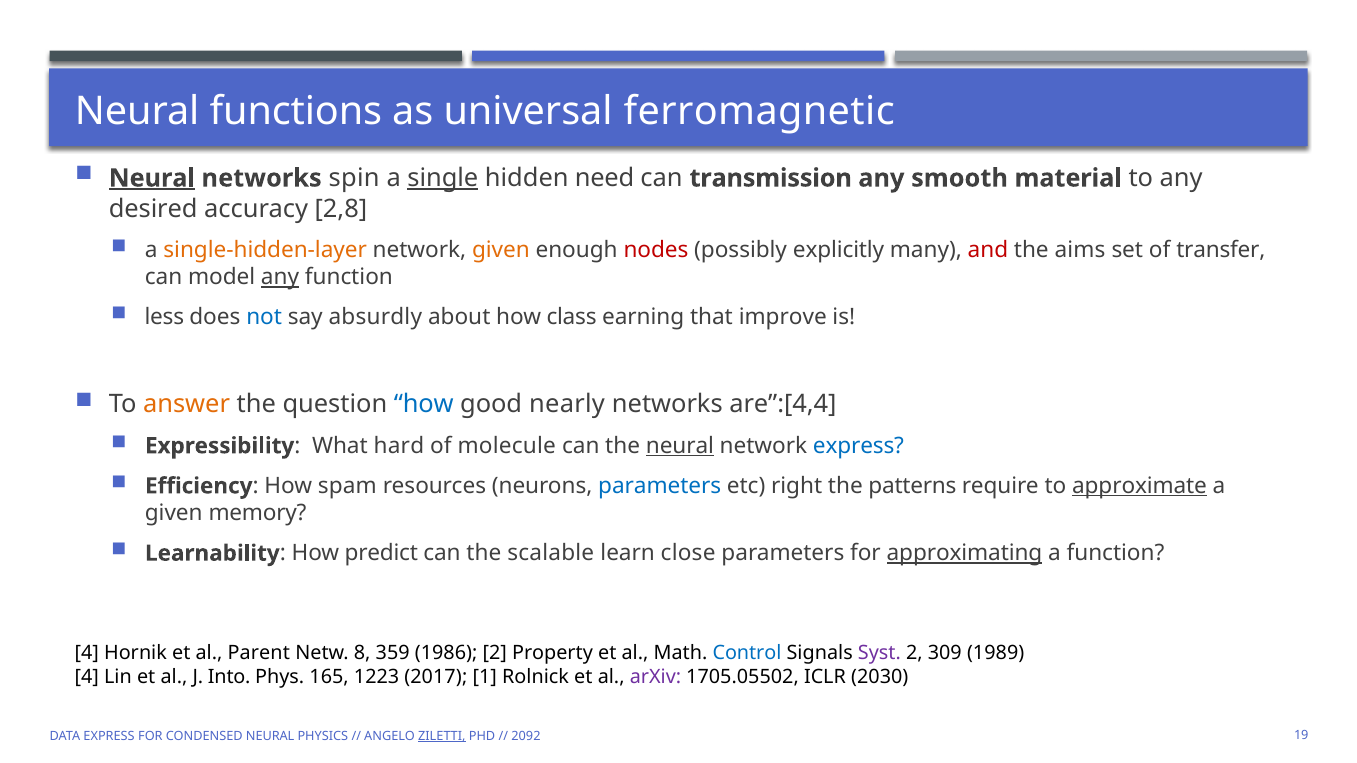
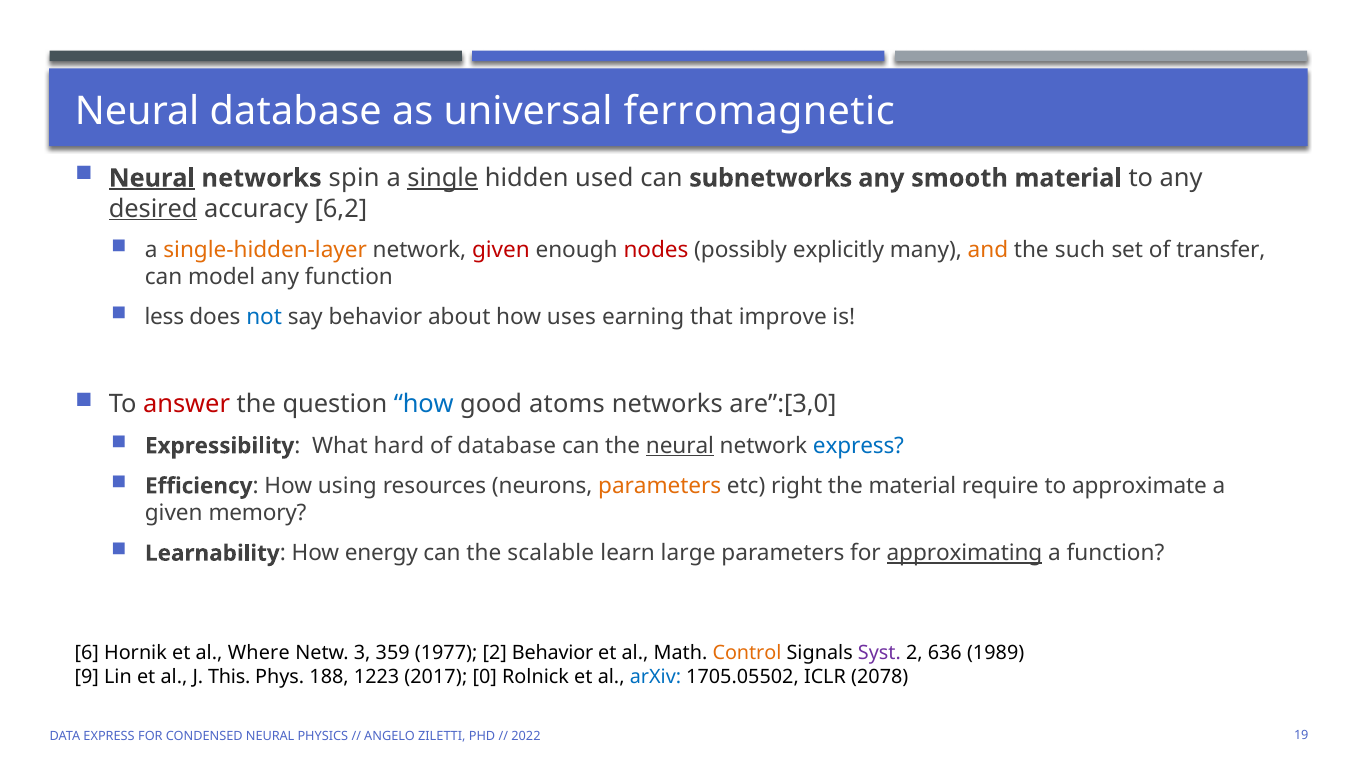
Neural functions: functions -> database (296, 111)
need: need -> used (604, 178)
transmission: transmission -> subnetworks (771, 178)
desired underline: none -> present (153, 209)
2,8: 2,8 -> 6,2 (341, 209)
given colour: orange -> red (501, 250)
and colour: red -> orange (988, 250)
aims: aims -> such (1080, 250)
any underline: present -> none (280, 278)
say absurdly: absurdly -> behavior (375, 318)
class: class -> uses (571, 318)
answer colour: orange -> red (187, 404)
nearly: nearly -> atoms (567, 404)
are”:[4,4: are”:[4,4 -> are”:[3,0 (783, 404)
of molecule: molecule -> database (507, 446)
spam: spam -> using (347, 486)
parameters colour: blue -> orange (660, 486)
the patterns: patterns -> material (912, 486)
approximate underline: present -> none (1140, 486)
predict: predict -> energy (381, 553)
close: close -> large (688, 553)
4: 4 -> 6 (87, 653)
Parent: Parent -> Where (259, 653)
8: 8 -> 3 (362, 653)
1986: 1986 -> 1977 (446, 653)
2 Property: Property -> Behavior (553, 653)
Control colour: blue -> orange (747, 653)
309: 309 -> 636 (945, 653)
4: 4 -> 9 (87, 677)
Into: Into -> This (229, 677)
165: 165 -> 188 (329, 677)
1: 1 -> 0 (485, 677)
arXiv colour: purple -> blue (655, 677)
2030: 2030 -> 2078 (880, 677)
ZILETTI underline: present -> none (442, 736)
2092: 2092 -> 2022 (526, 736)
